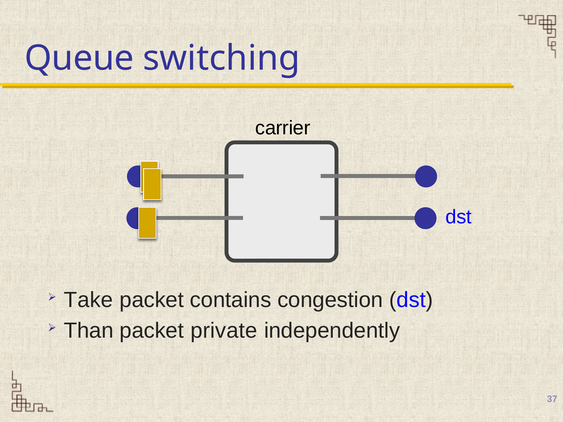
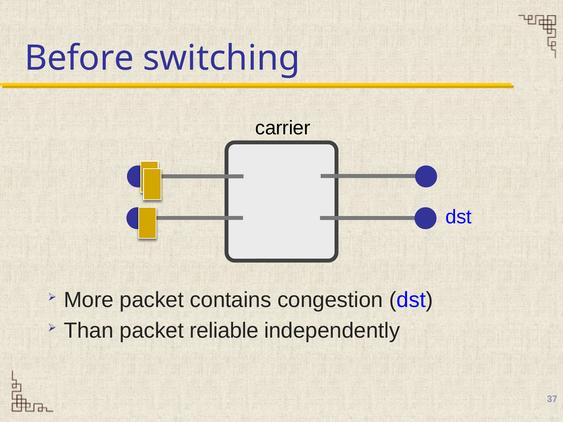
Queue: Queue -> Before (79, 58)
Take: Take -> More (89, 300)
private: private -> reliable (224, 331)
